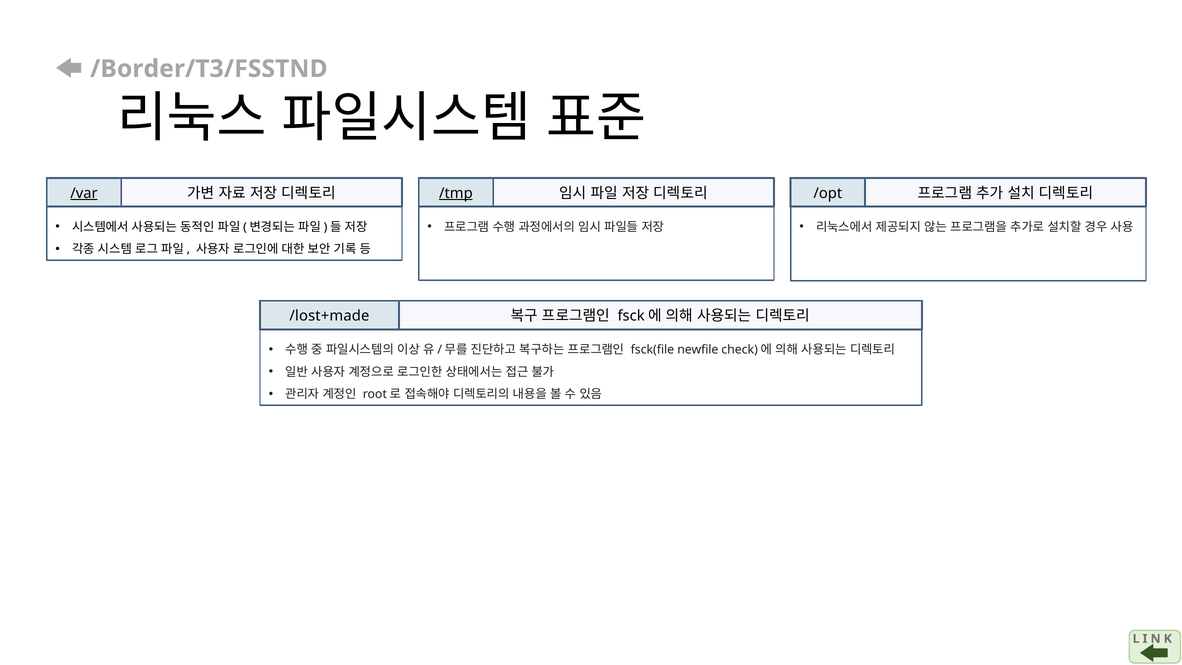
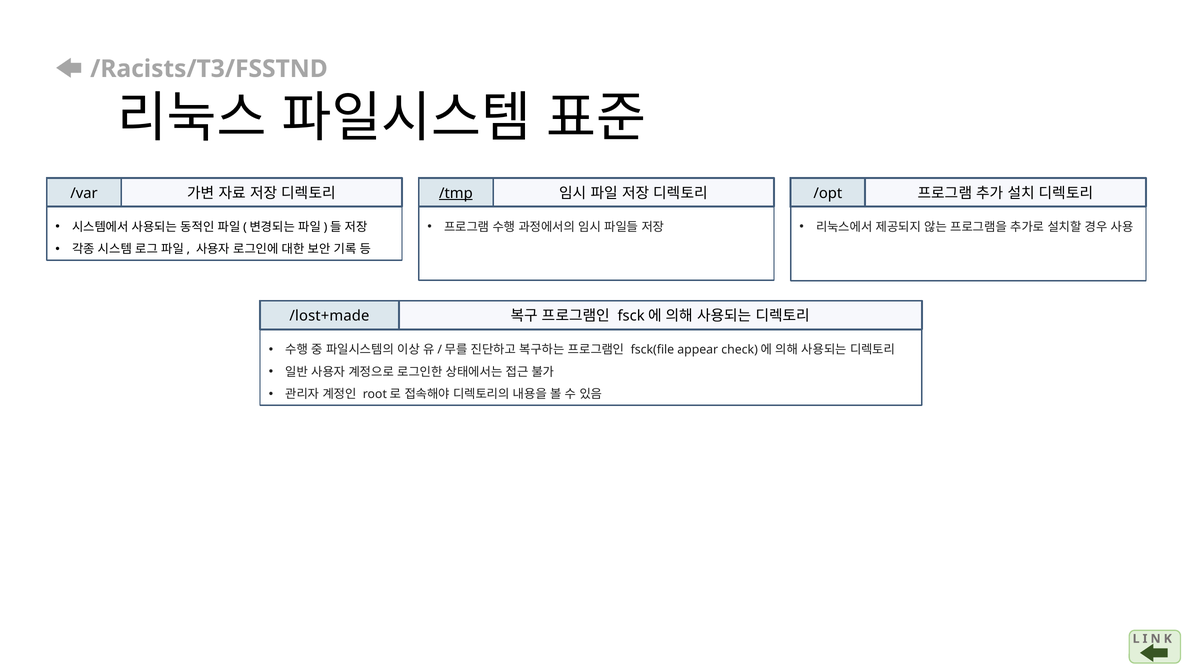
/Border/T3/FSSTND: /Border/T3/FSSTND -> /Racists/T3/FSSTND (209, 69)
/var underline: present -> none (84, 193)
newfile: newfile -> appear (698, 350)
